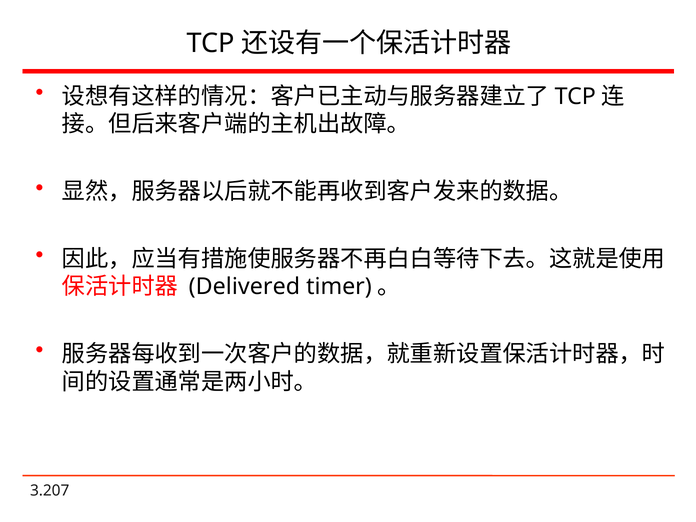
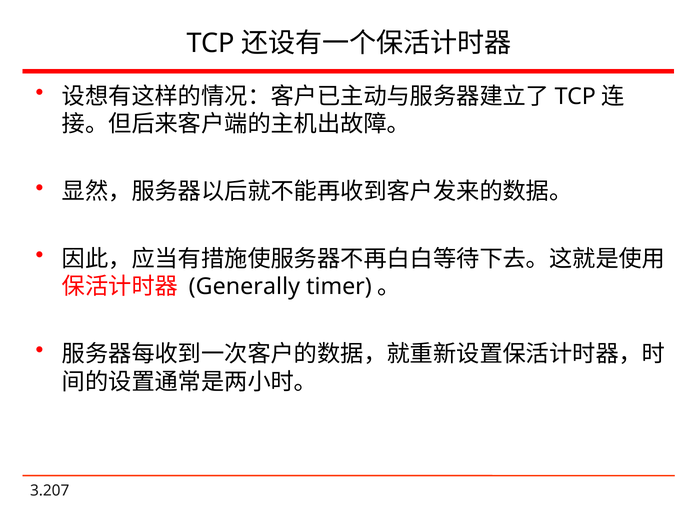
Delivered: Delivered -> Generally (244, 287)
